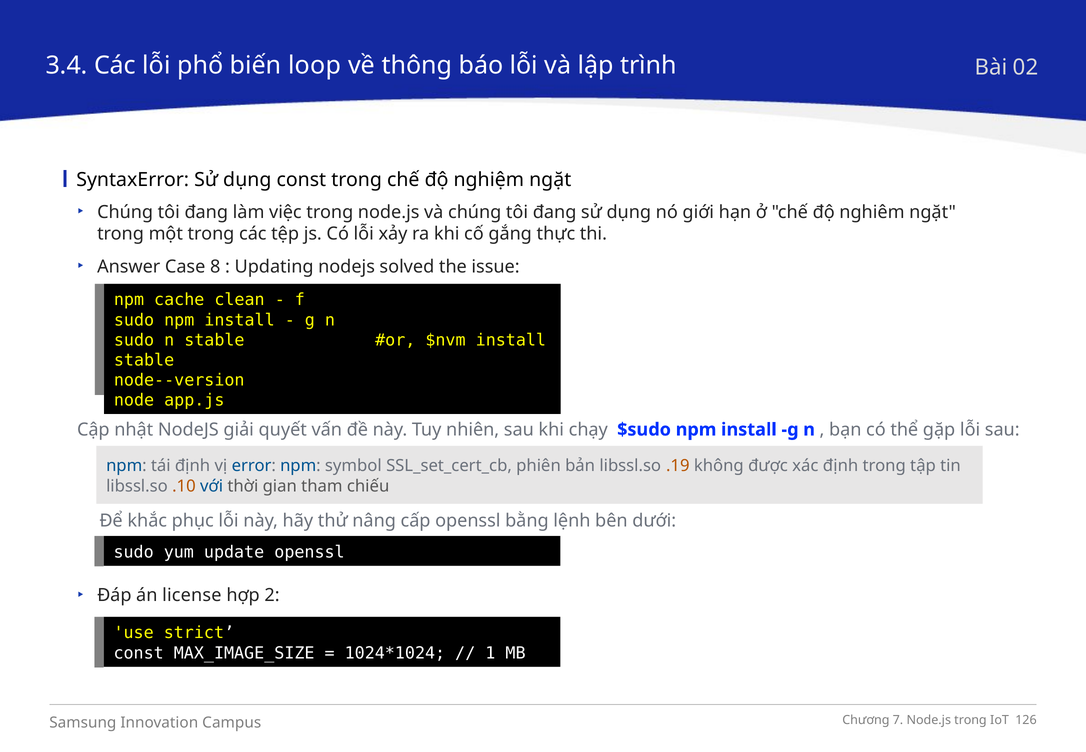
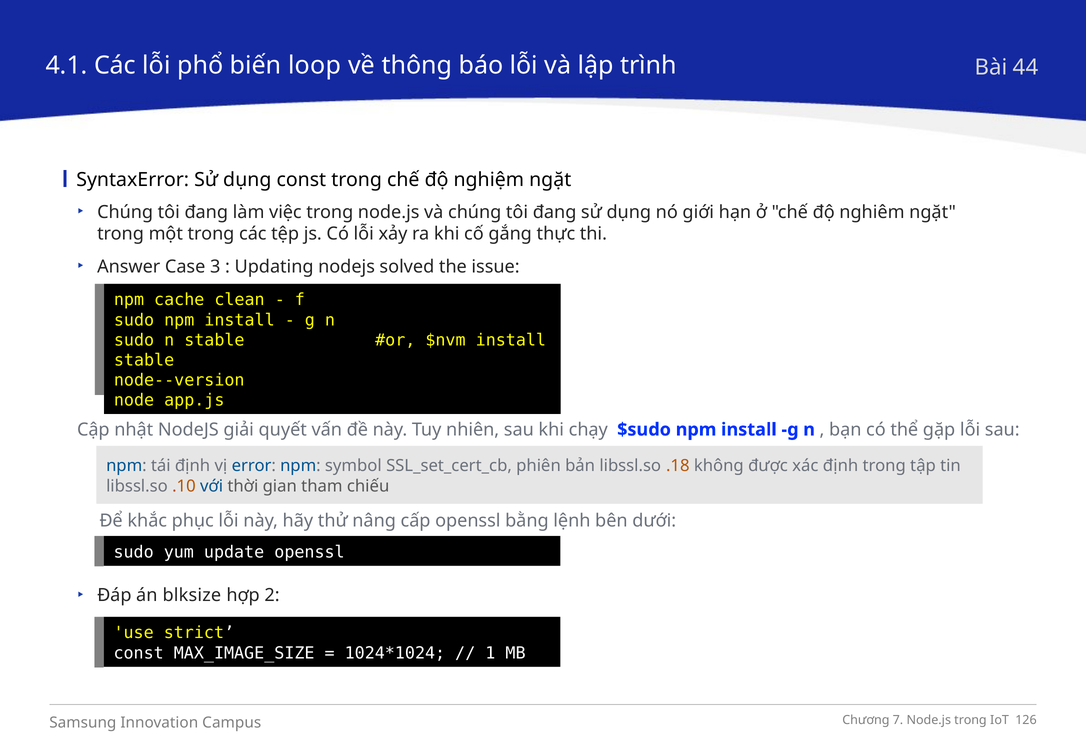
3.4: 3.4 -> 4.1 (67, 66)
02: 02 -> 44 (1026, 68)
8: 8 -> 3 (215, 267)
.19: .19 -> .18 (678, 466)
license: license -> blksize (192, 596)
